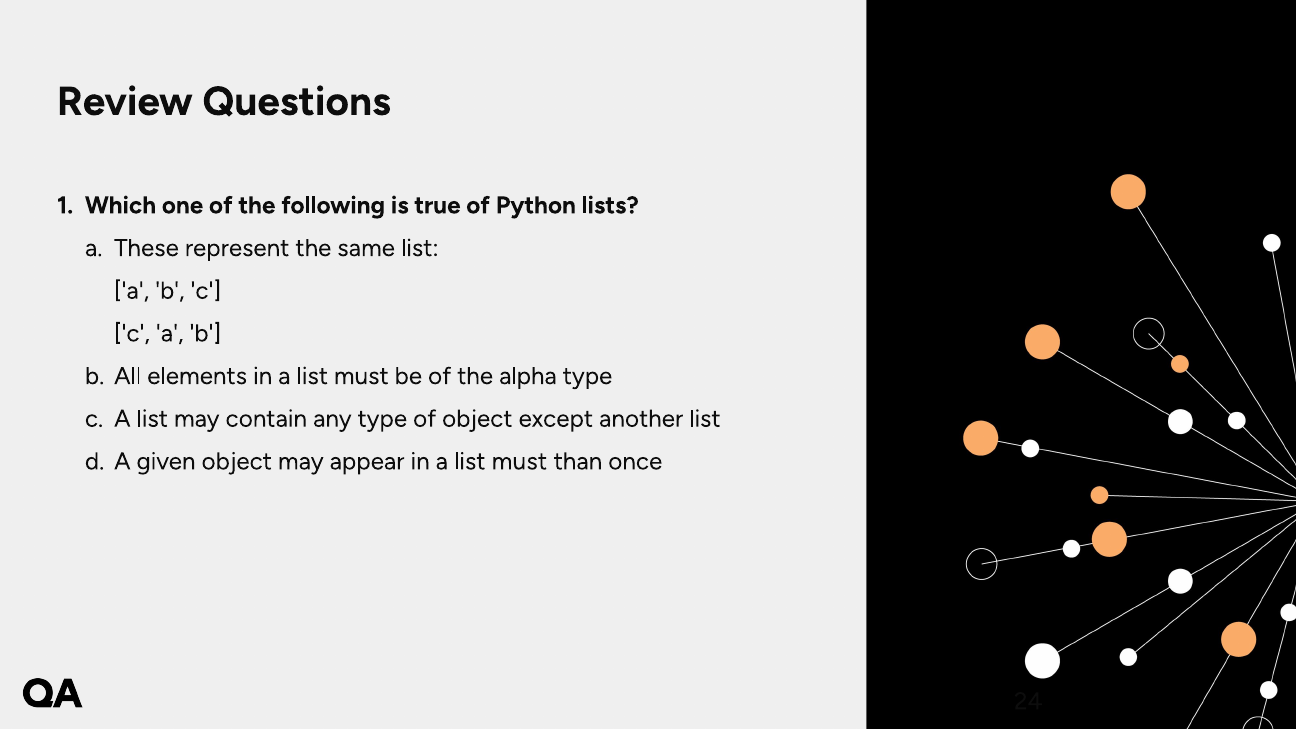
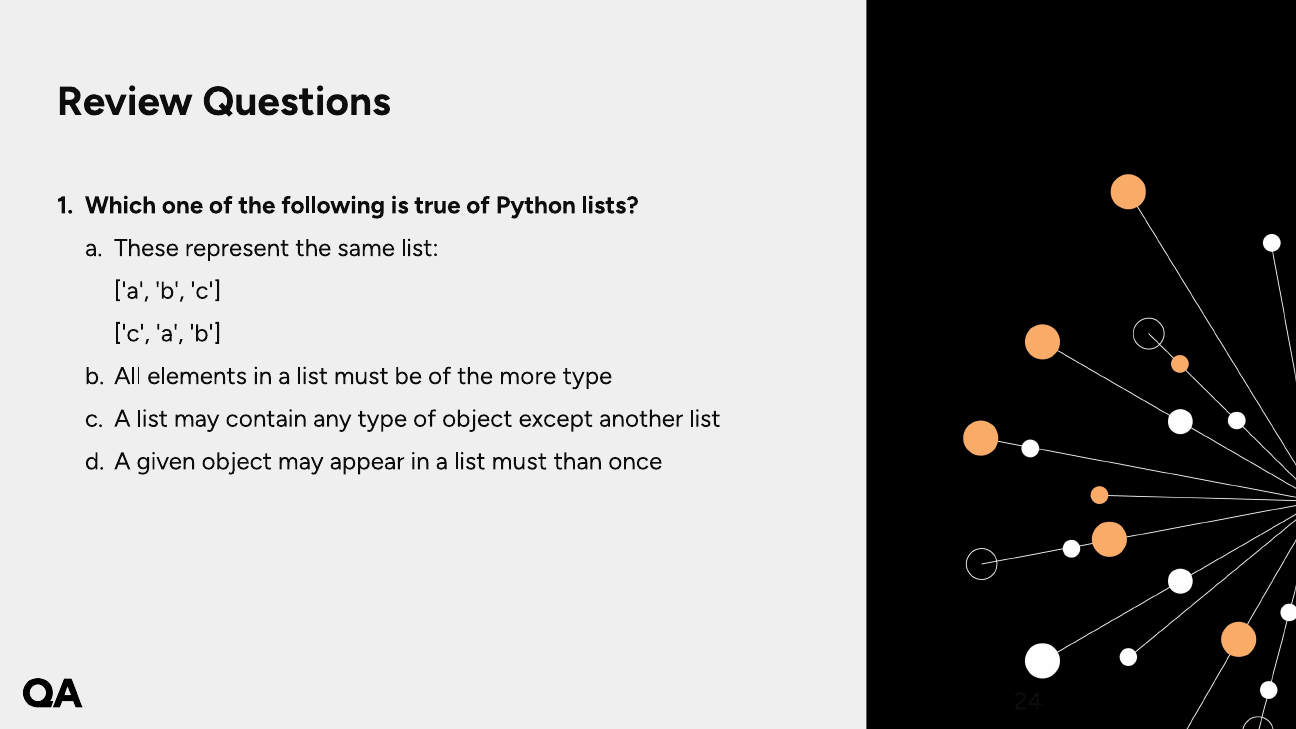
alpha: alpha -> more (528, 376)
